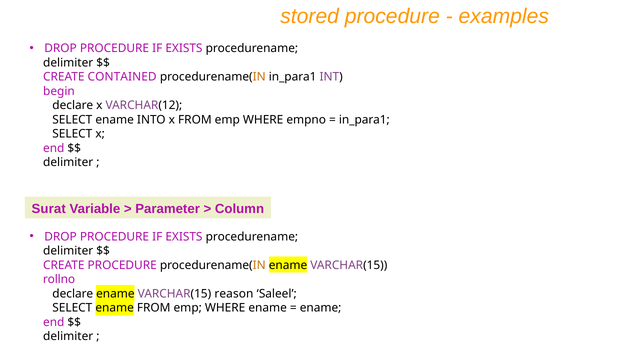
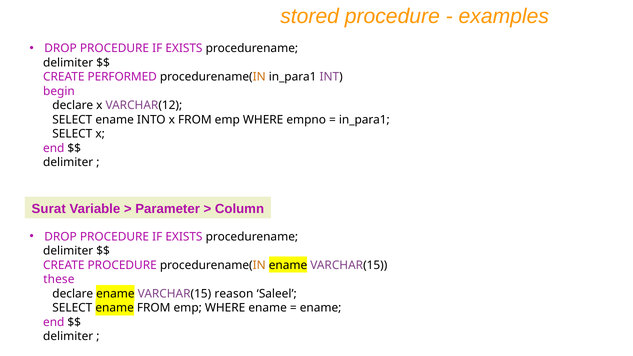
CONTAINED: CONTAINED -> PERFORMED (122, 77)
rollno: rollno -> these (59, 279)
